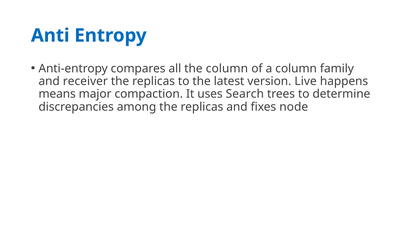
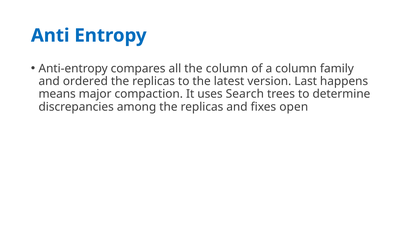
receiver: receiver -> ordered (85, 81)
Live: Live -> Last (306, 81)
node: node -> open (294, 107)
